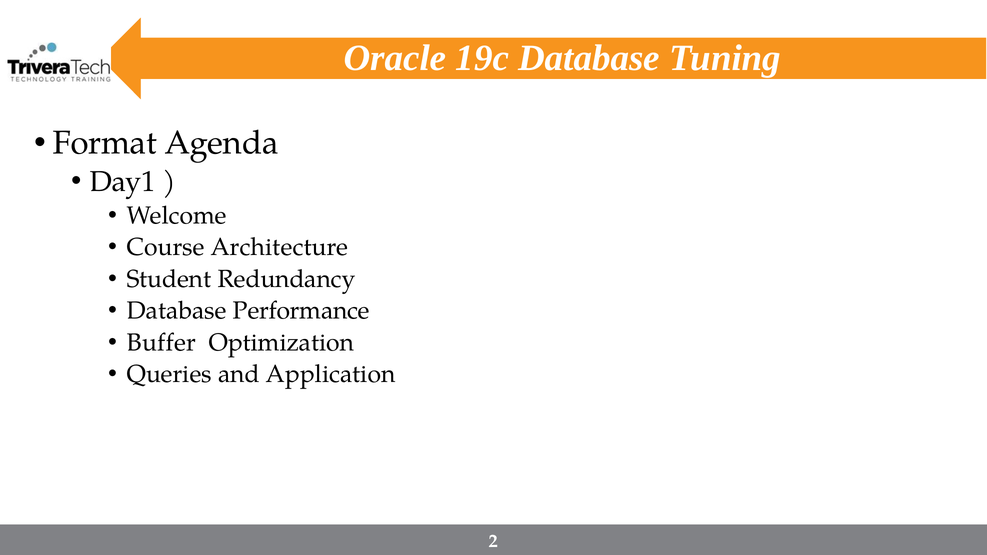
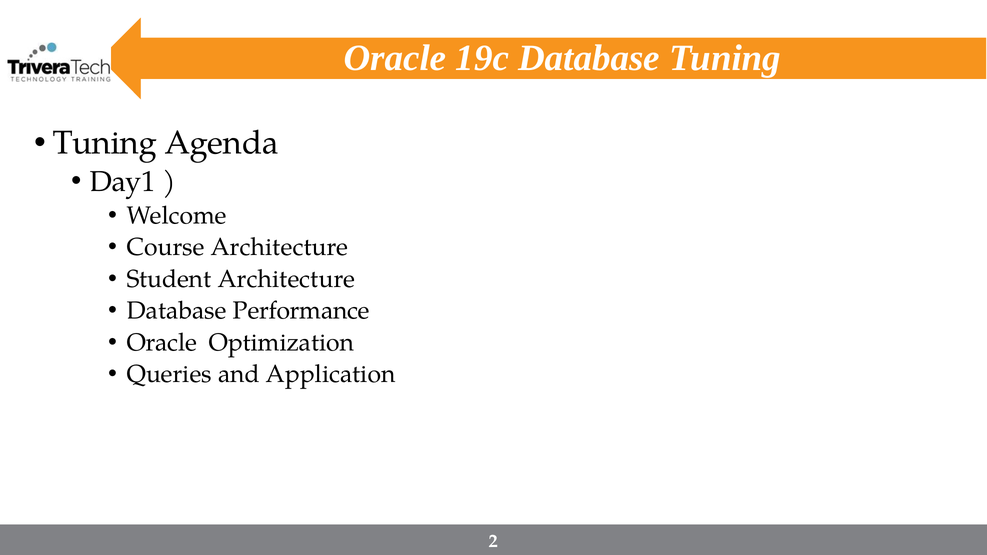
Format: Format -> Tuning (105, 143)
Student Redundancy: Redundancy -> Architecture (286, 279)
Buffer: Buffer -> Oracle (162, 343)
